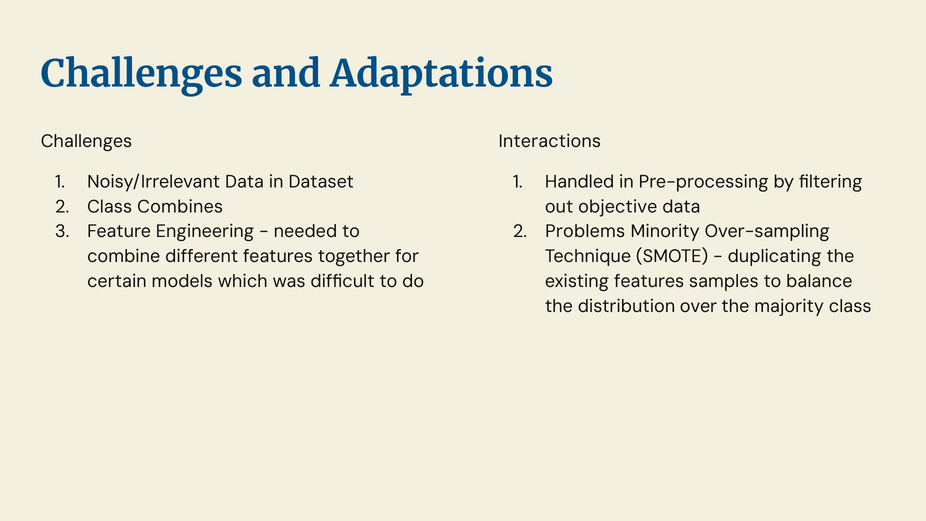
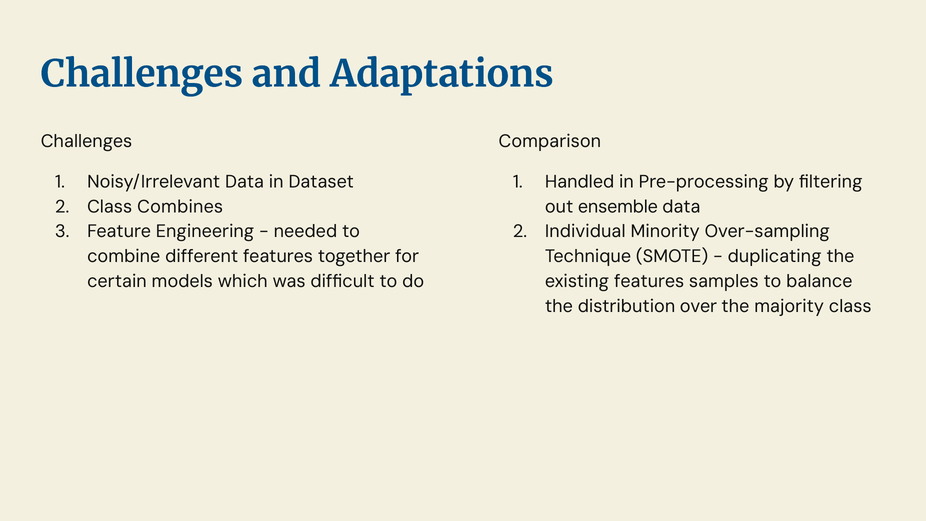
Interactions: Interactions -> Comparison (550, 141)
objective: objective -> ensemble (618, 207)
Problems: Problems -> Individual (585, 231)
